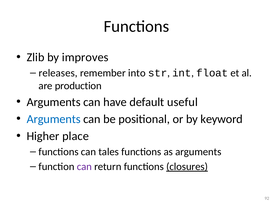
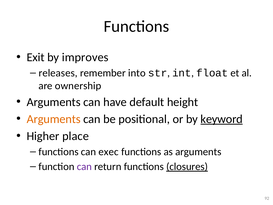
Zlib: Zlib -> Exit (36, 57)
production: production -> ownership (78, 86)
useful: useful -> height (183, 102)
Arguments colour: blue -> orange (54, 119)
keyword underline: none -> present (222, 119)
tales: tales -> exec (109, 152)
